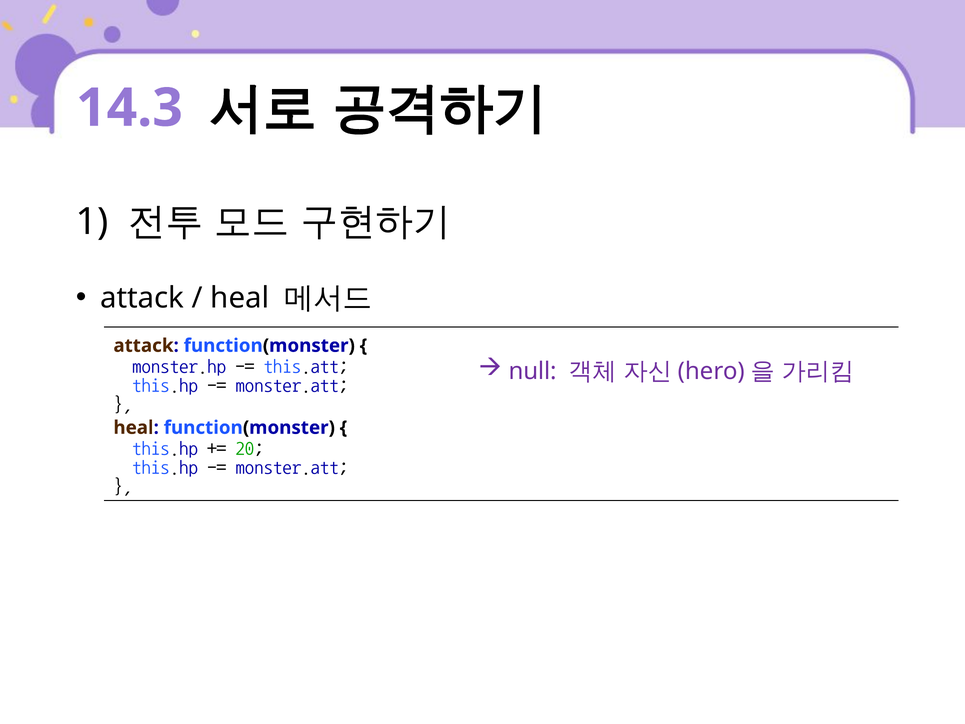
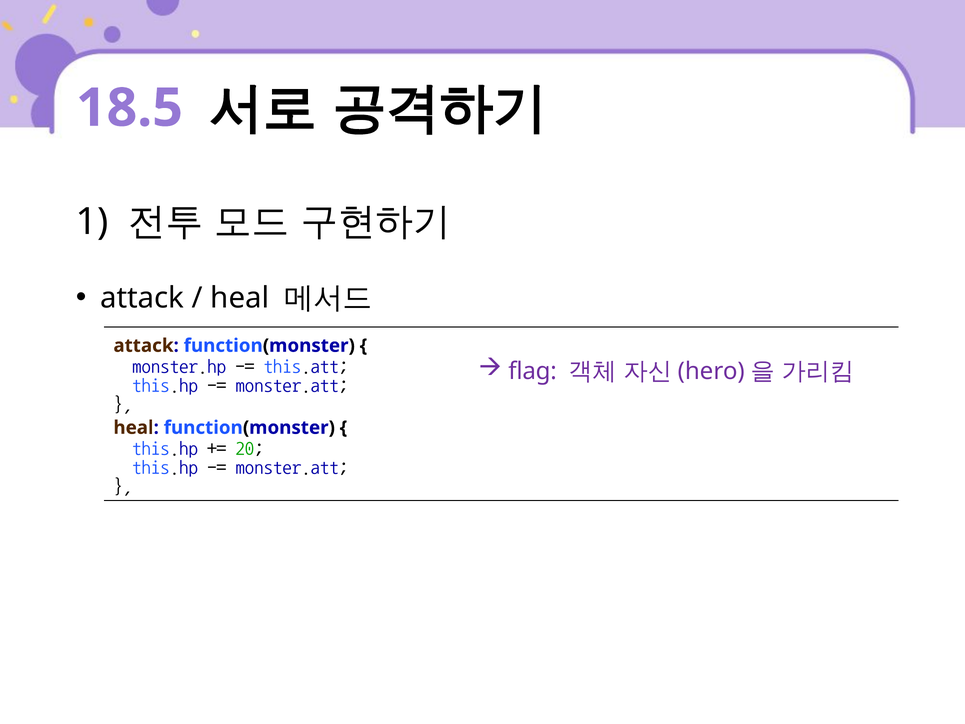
14.3: 14.3 -> 18.5 (129, 108)
null: null -> flag (533, 371)
